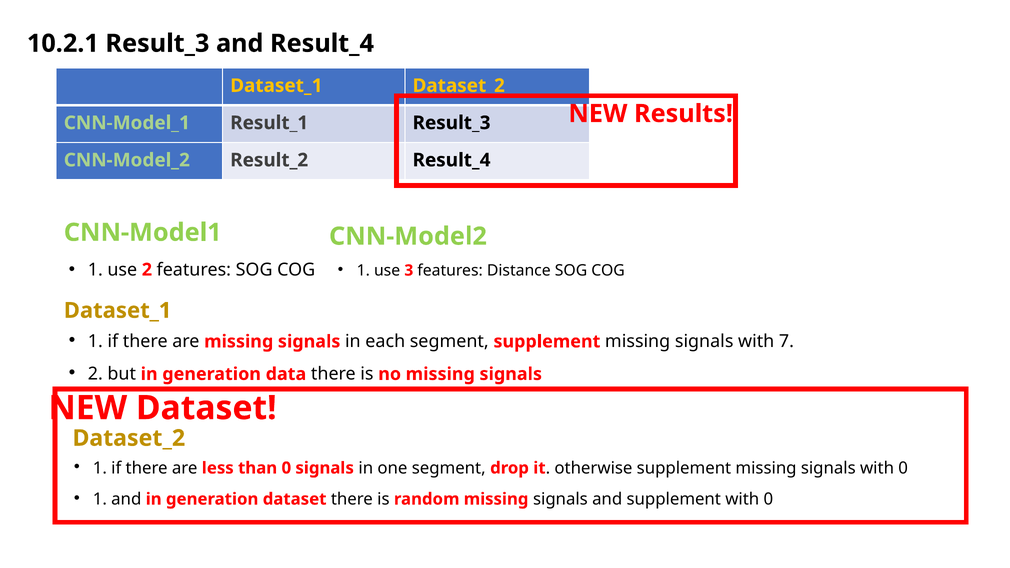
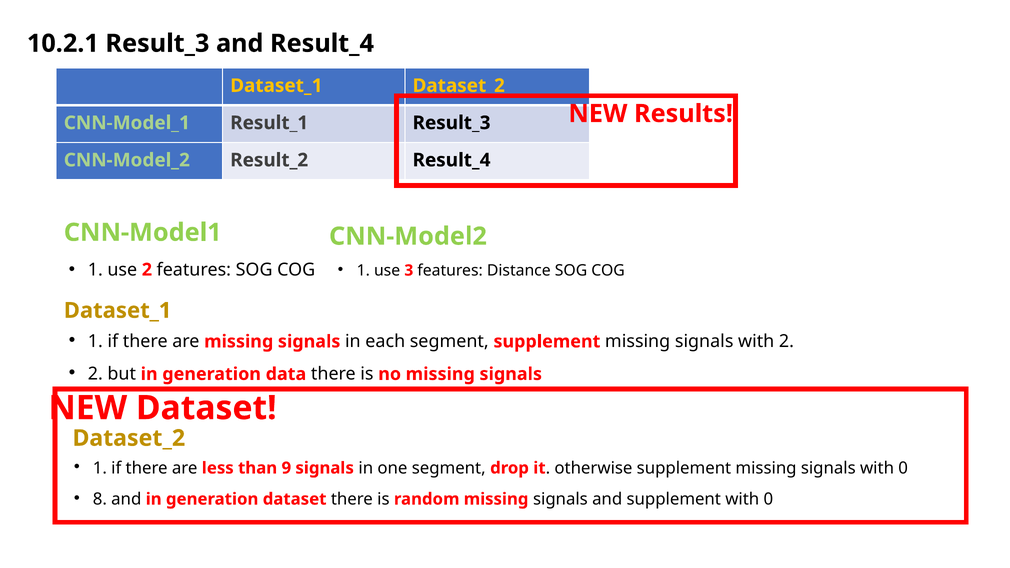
with 7: 7 -> 2 (786, 342)
than 0: 0 -> 9 (286, 468)
1: 1 -> 8 (100, 499)
